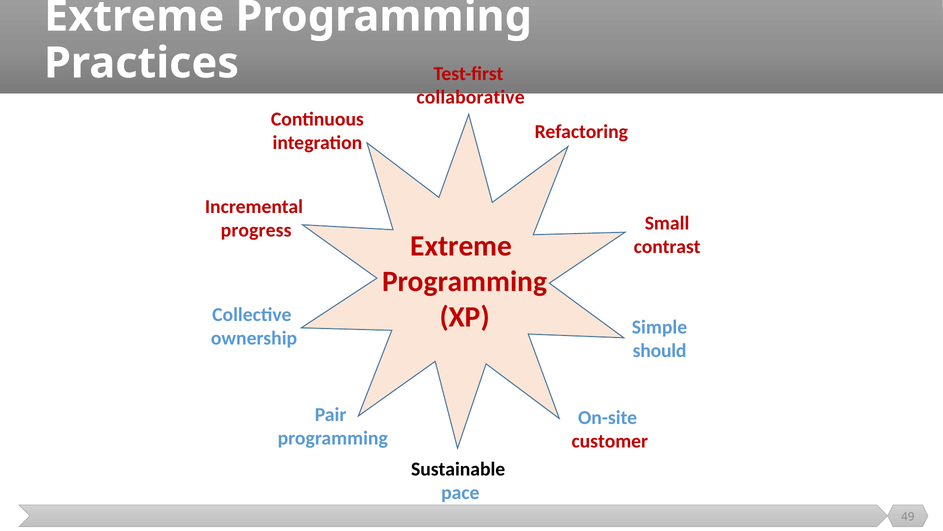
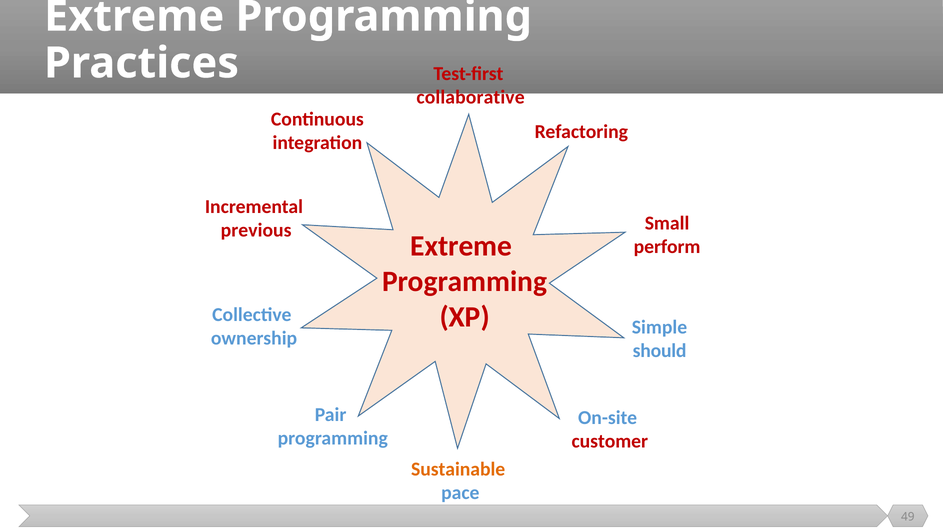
progress: progress -> previous (256, 230)
contrast: contrast -> perform (667, 246)
Sustainable colour: black -> orange (458, 469)
